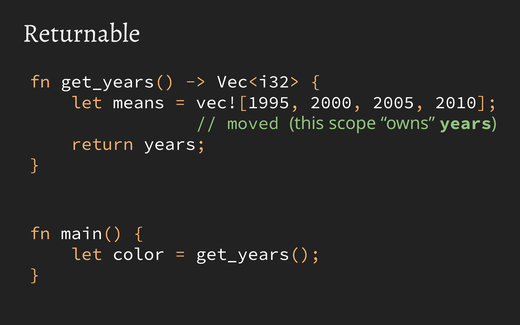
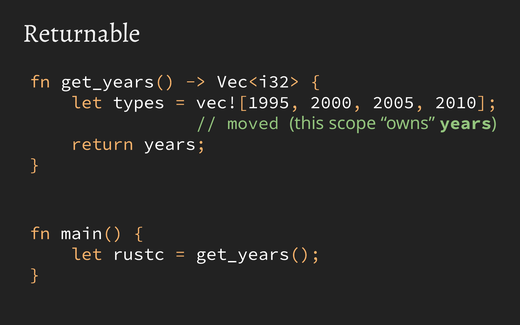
means: means -> types (139, 103)
color: color -> rustc (139, 254)
